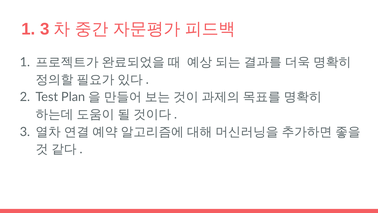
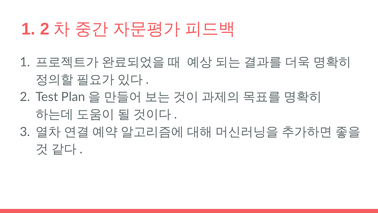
1 3: 3 -> 2 (45, 29)
